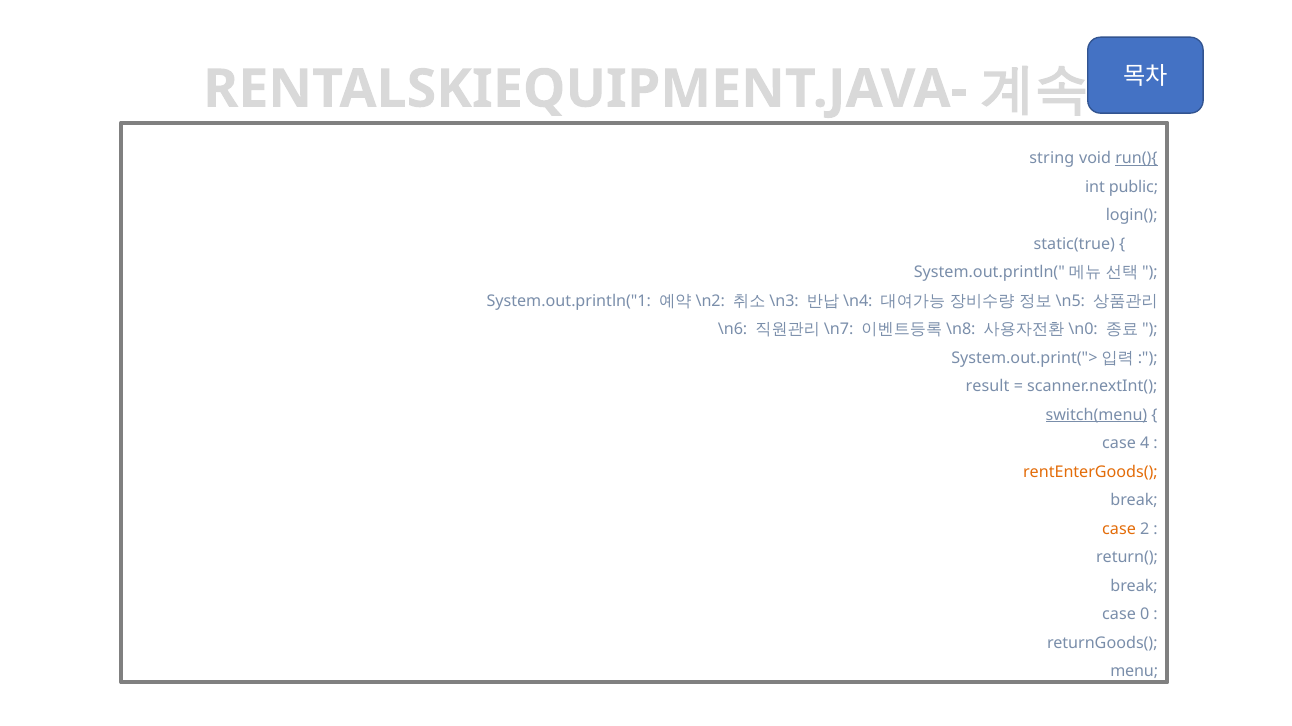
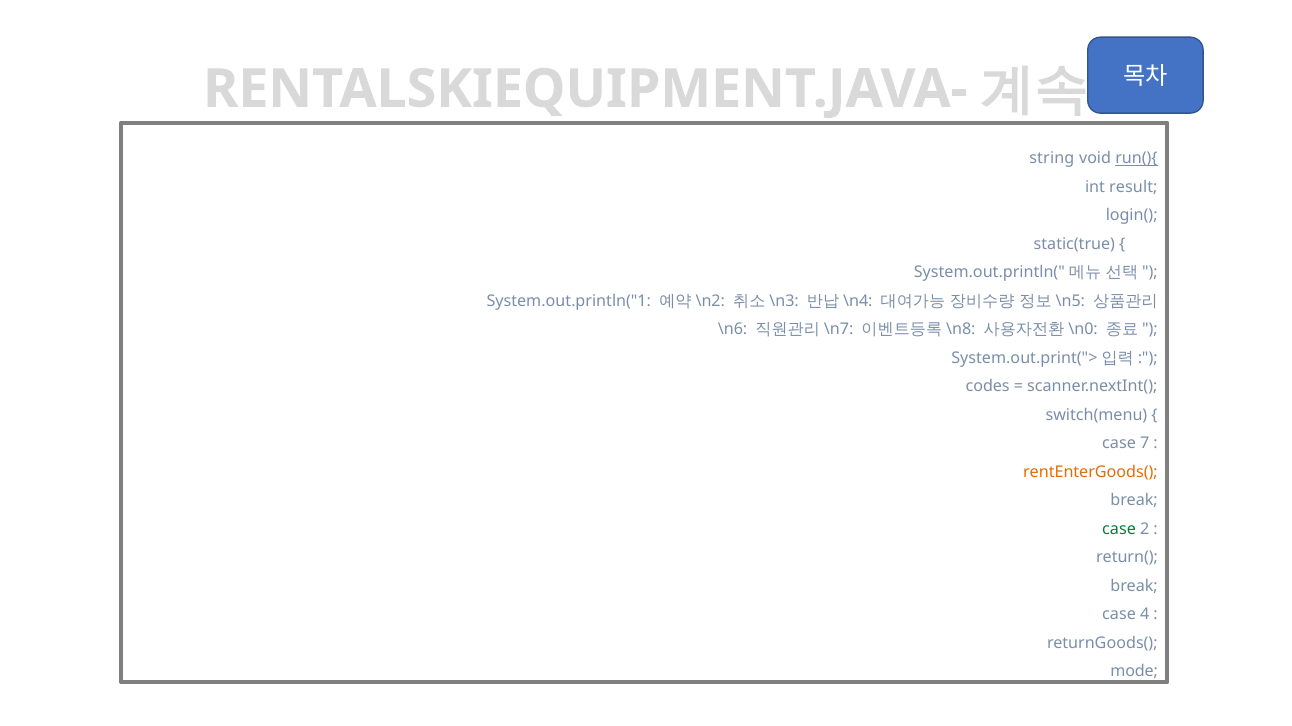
public: public -> result (1133, 187)
result: result -> codes (988, 387)
switch(menu underline: present -> none (1096, 415)
4: 4 -> 7 (1145, 444)
case colour: orange -> green (1119, 529)
0: 0 -> 4 (1145, 615)
menu: menu -> mode (1134, 672)
